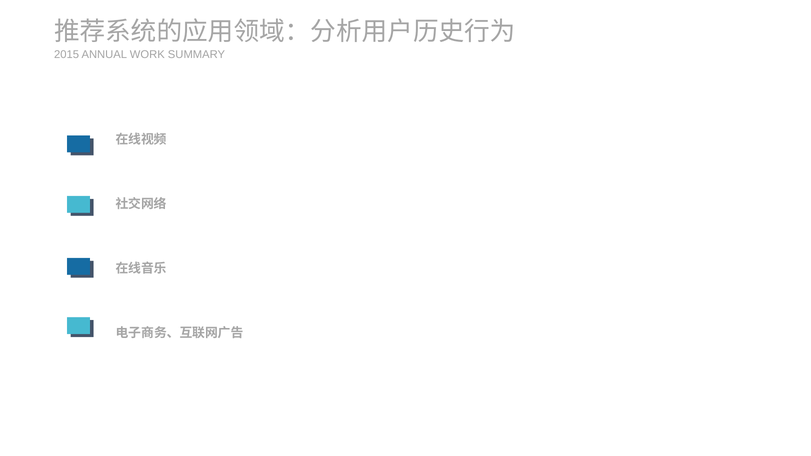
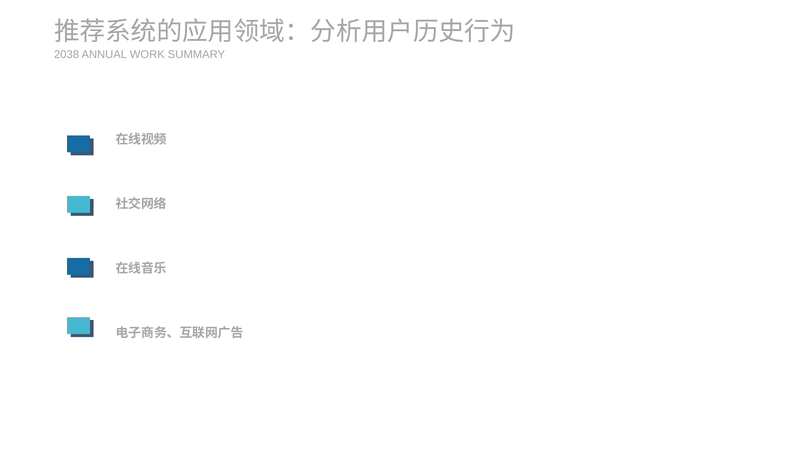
2015: 2015 -> 2038 (67, 54)
